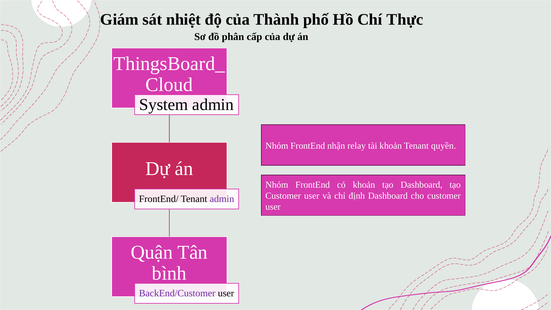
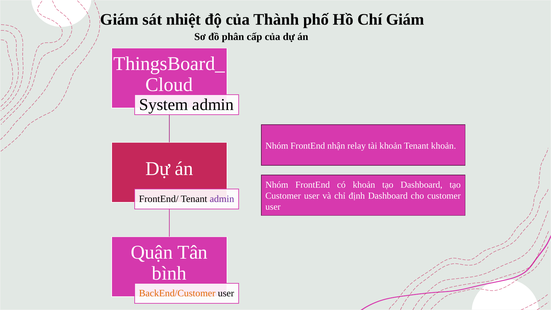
Chí Thực: Thực -> Giám (405, 19)
Tenant quyền: quyền -> khoản (444, 146)
BackEnd/Customer colour: purple -> orange (177, 293)
